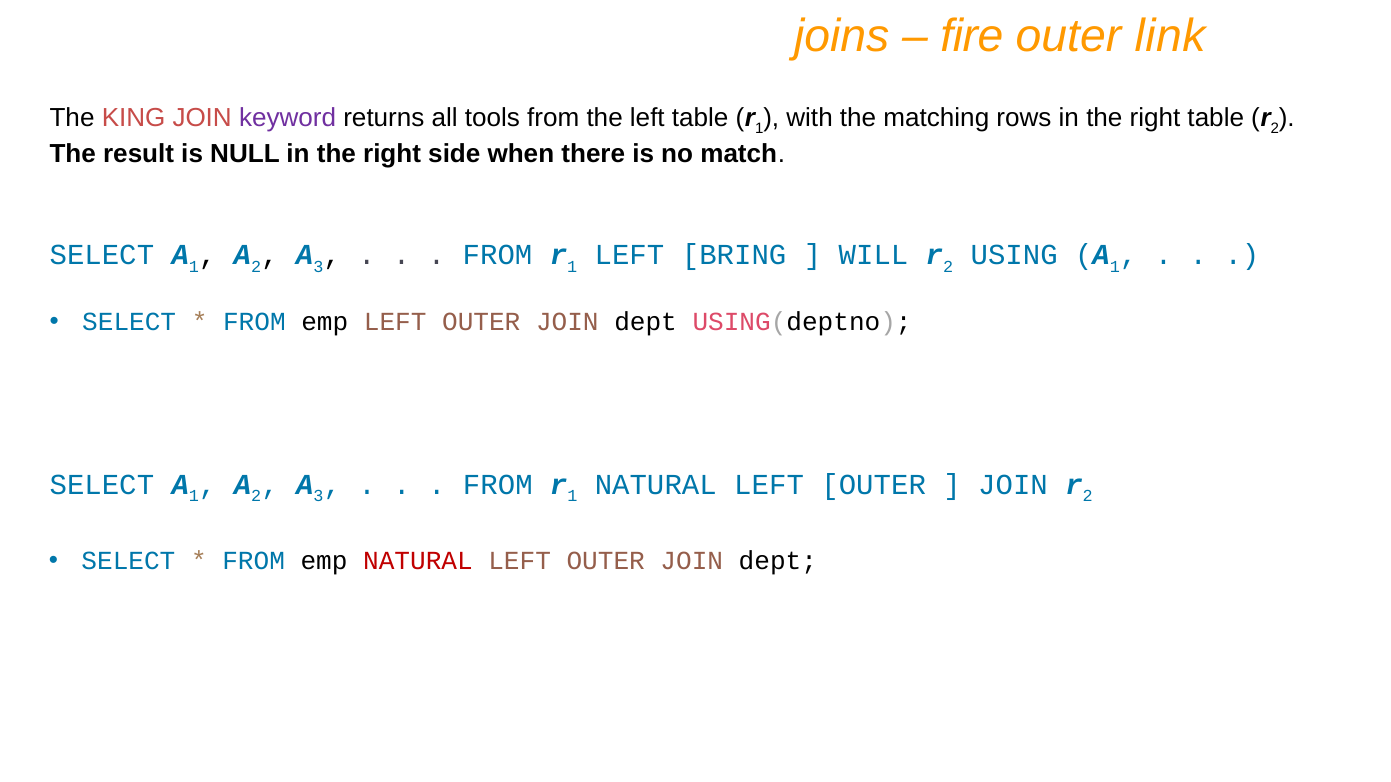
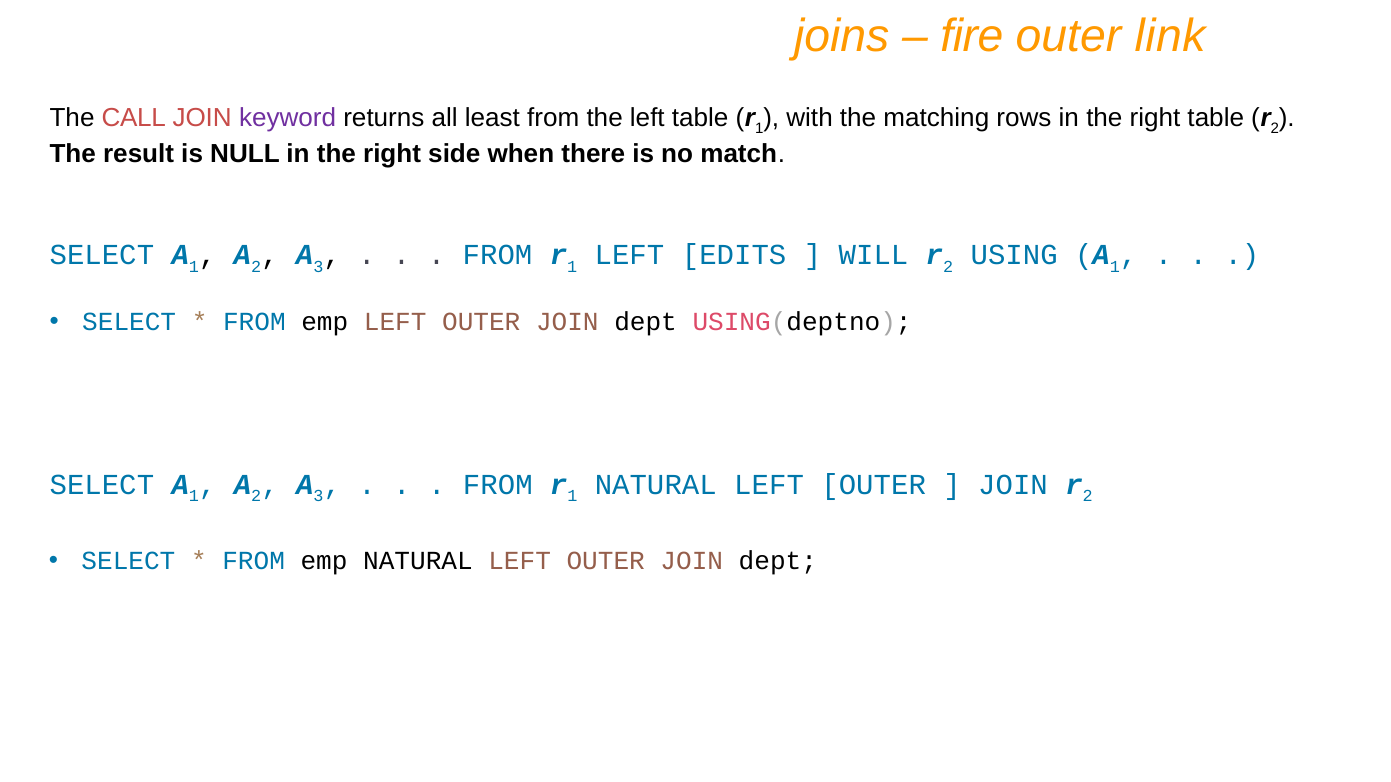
KING: KING -> CALL (134, 118)
tools: tools -> least (492, 118)
BRING: BRING -> EDITS (734, 255)
NATURAL colour: red -> black (418, 562)
